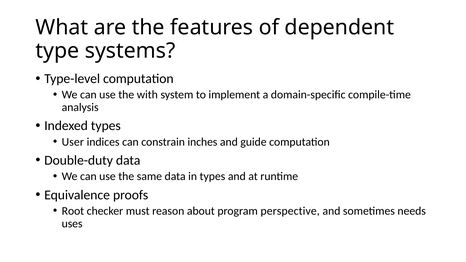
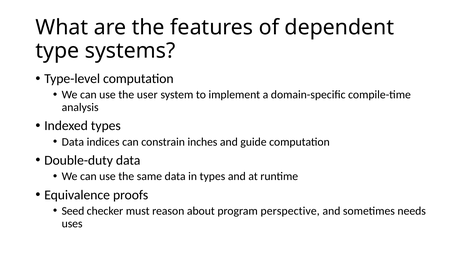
with: with -> user (147, 95)
User: User -> Data (73, 142)
Root: Root -> Seed (73, 211)
